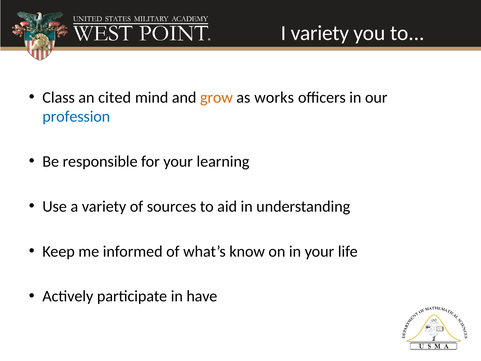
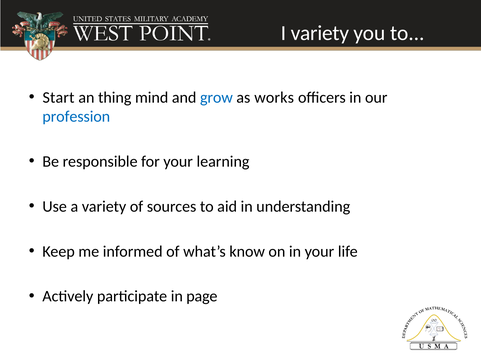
Class: Class -> Start (59, 97)
cited: cited -> thing (115, 97)
grow colour: orange -> blue (216, 97)
have: have -> page (202, 296)
